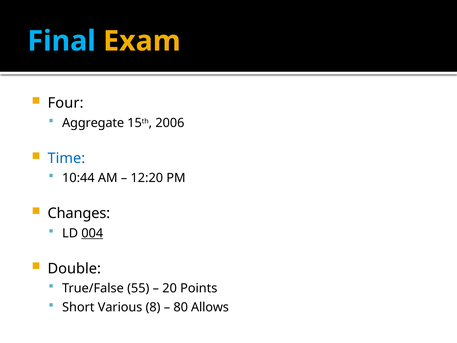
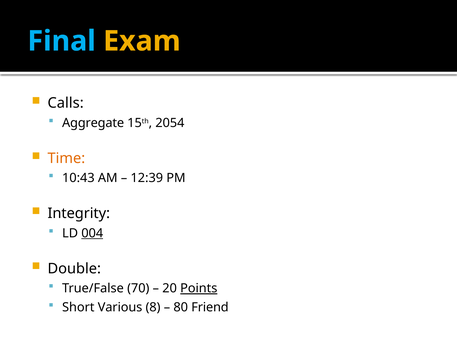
Four: Four -> Calls (66, 103)
2006: 2006 -> 2054 (170, 123)
Time colour: blue -> orange (66, 158)
10:44: 10:44 -> 10:43 (78, 178)
12:20: 12:20 -> 12:39 (147, 178)
Changes: Changes -> Integrity (79, 213)
55: 55 -> 70 (138, 288)
Points underline: none -> present (199, 288)
Allows: Allows -> Friend (210, 307)
